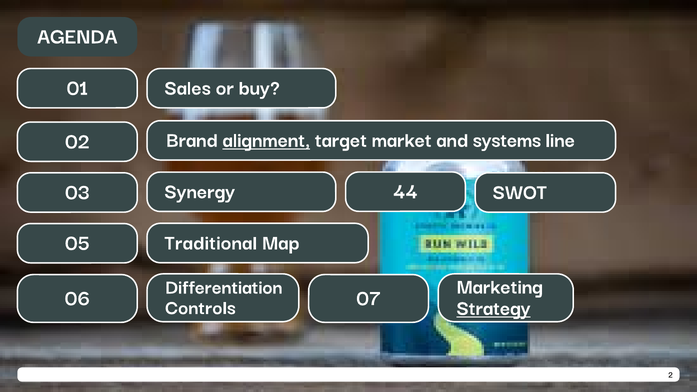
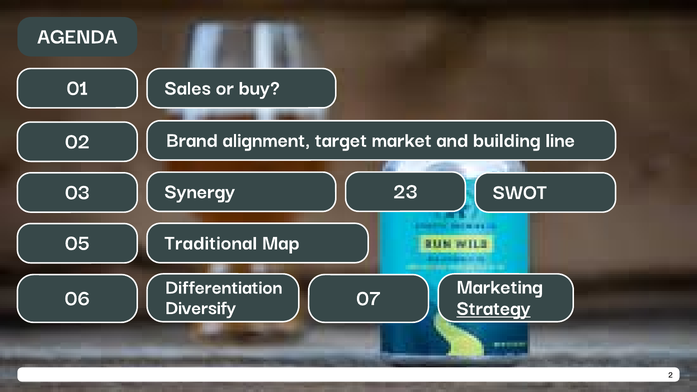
alignment underline: present -> none (266, 139)
systems: systems -> building (507, 139)
44: 44 -> 23 (405, 191)
Controls: Controls -> Diversify (201, 307)
